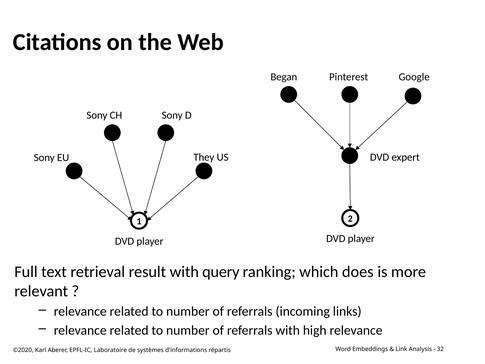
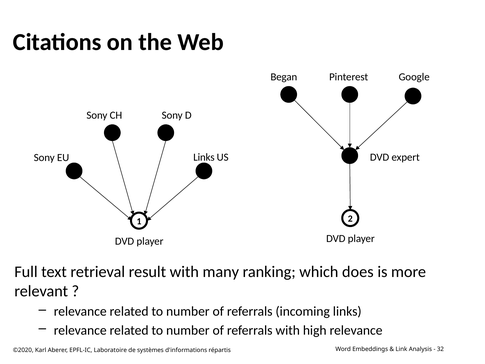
They: They -> Links (204, 157)
query: query -> many (221, 272)
